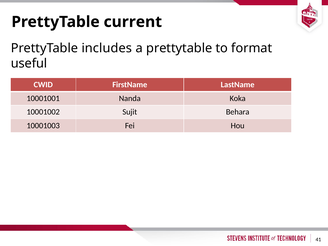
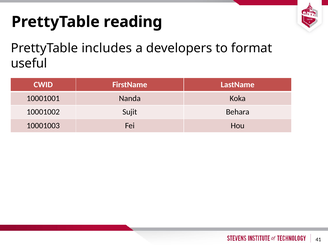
current: current -> reading (133, 22)
a prettytable: prettytable -> developers (179, 48)
